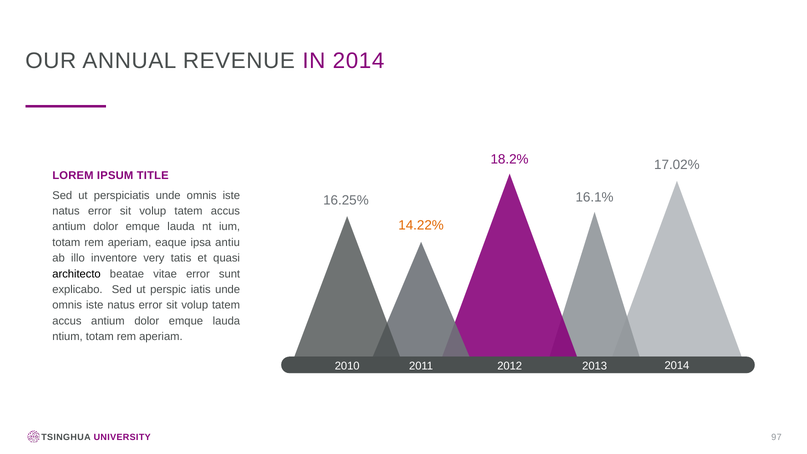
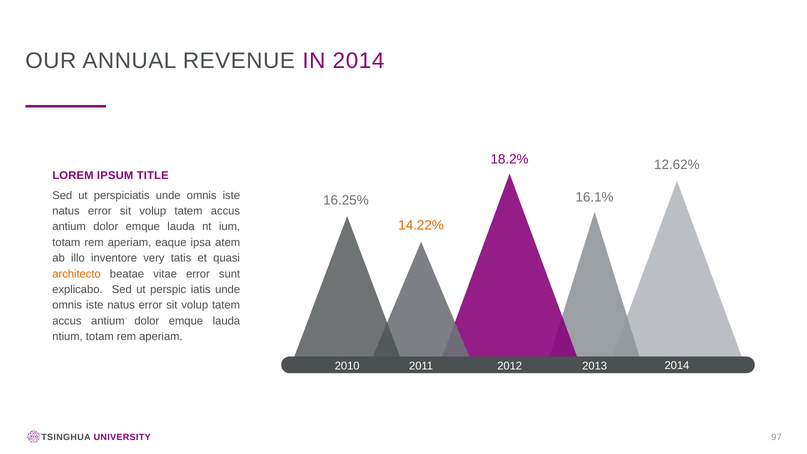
17.02%: 17.02% -> 12.62% (677, 165)
antiu: antiu -> atem (228, 242)
architecto colour: black -> orange (77, 274)
